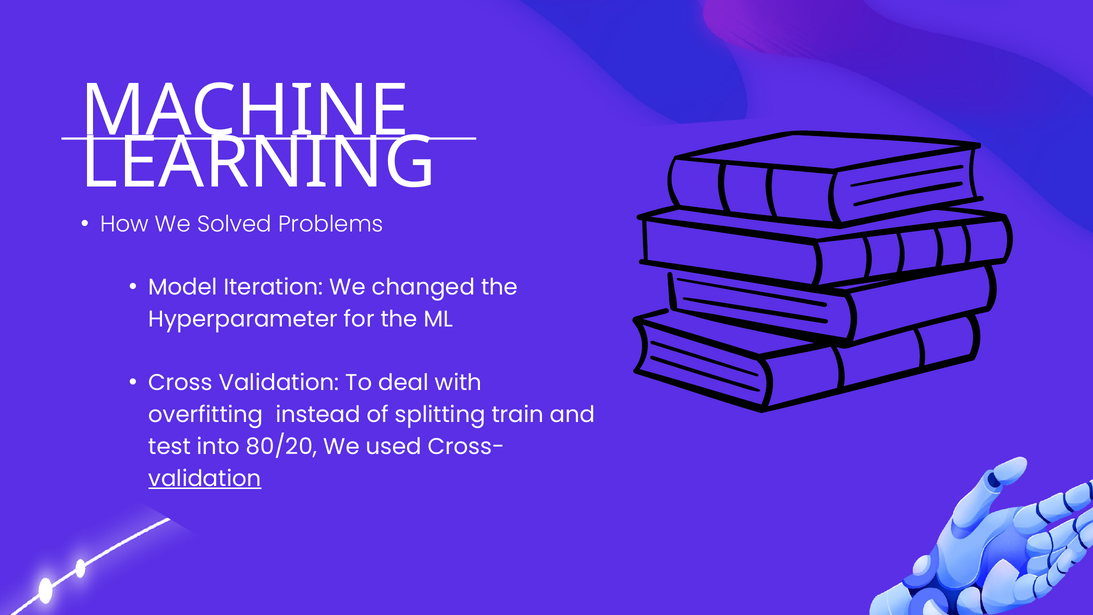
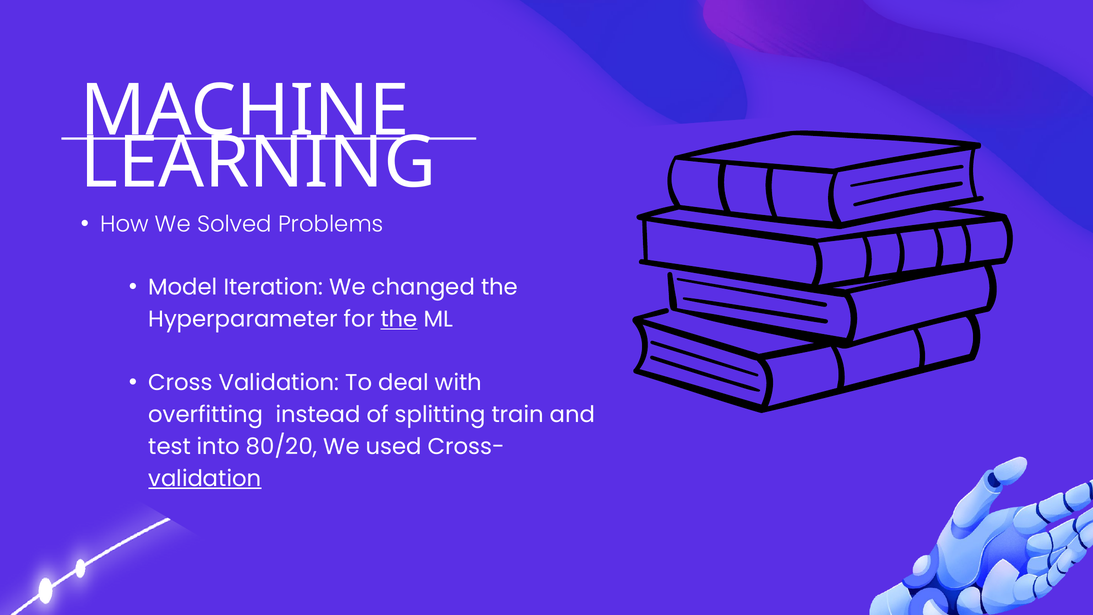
the underline: none -> present (399, 319)
